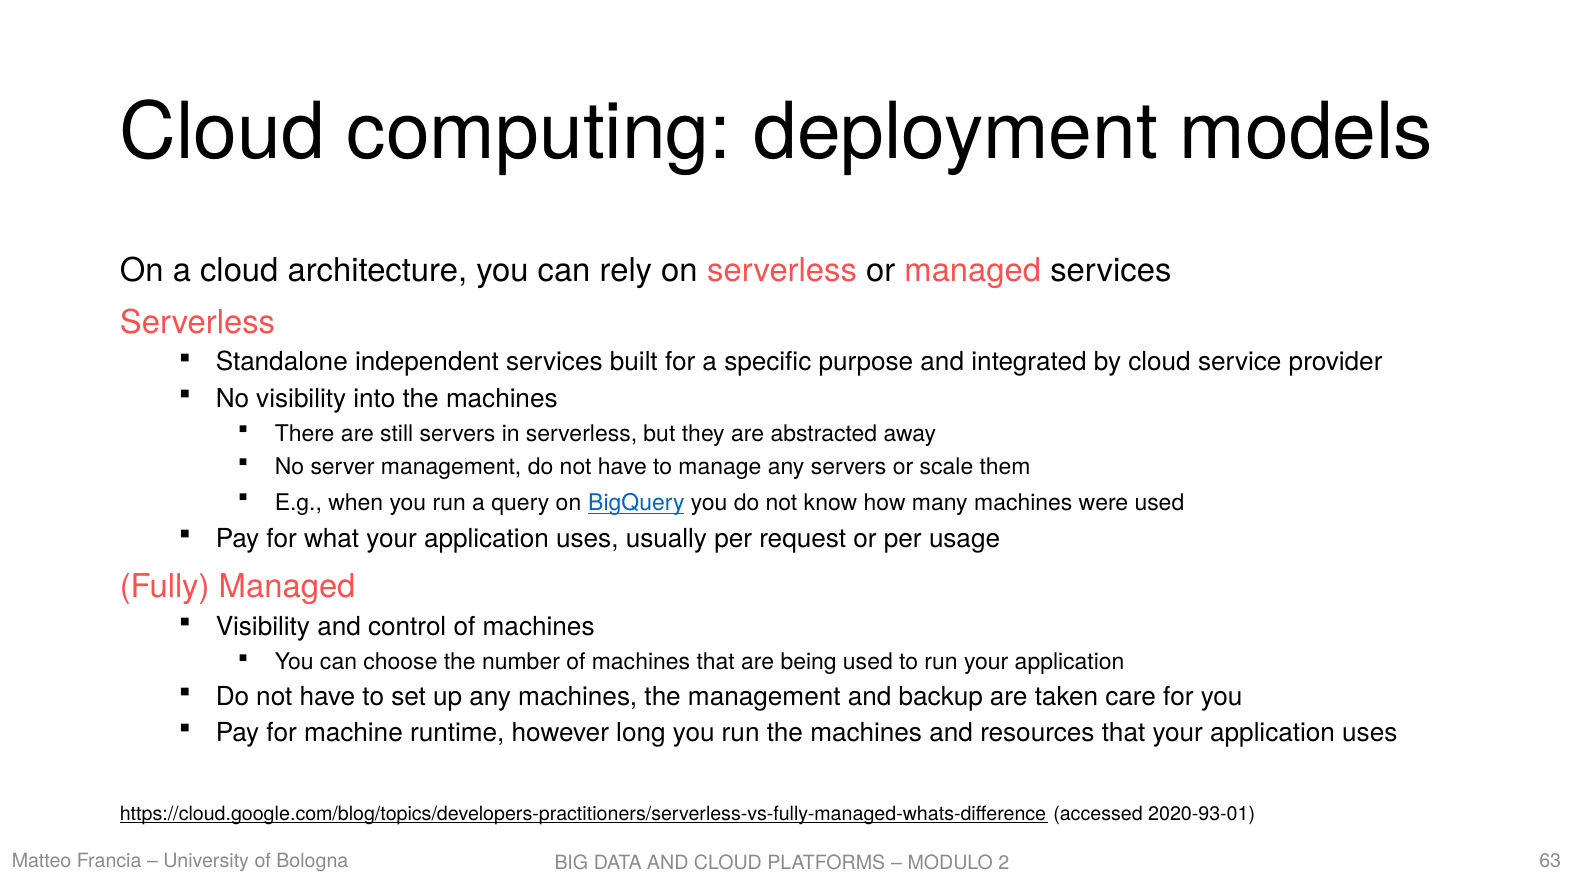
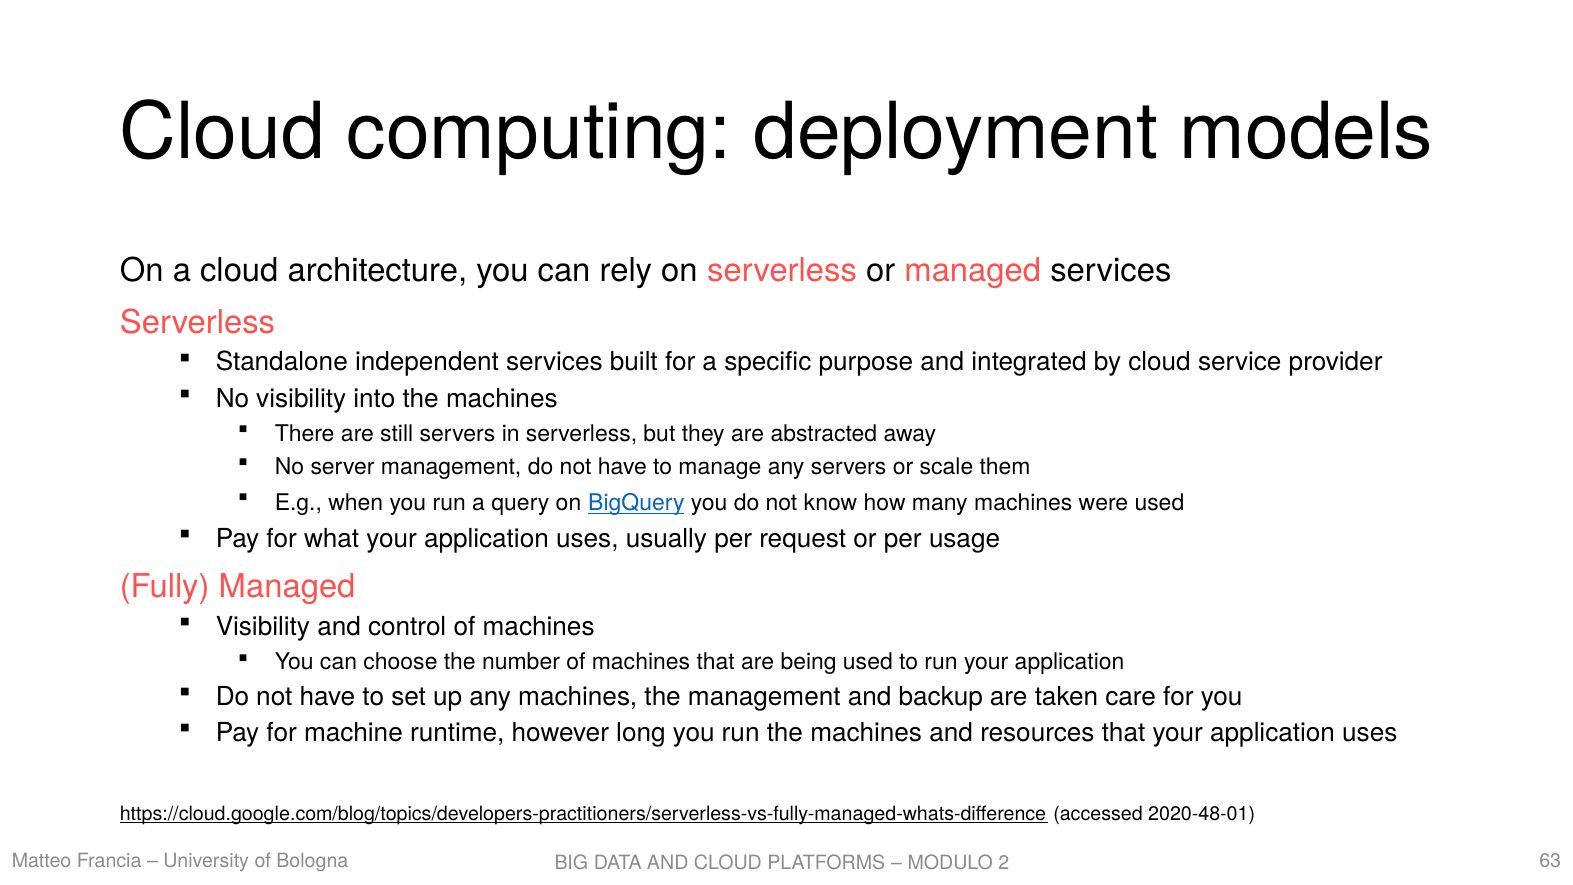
2020-93-01: 2020-93-01 -> 2020-48-01 (1202, 814)
